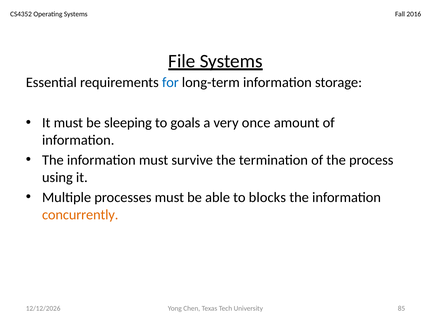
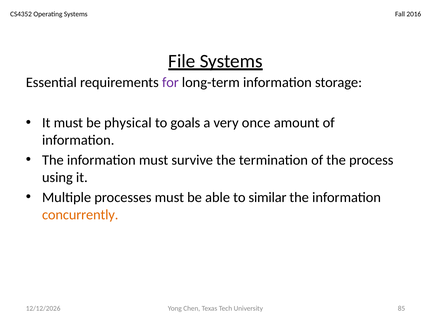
for colour: blue -> purple (170, 83)
sleeping: sleeping -> physical (128, 123)
blocks: blocks -> similar (268, 198)
